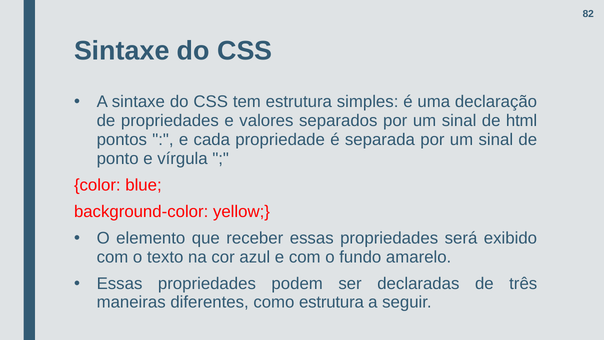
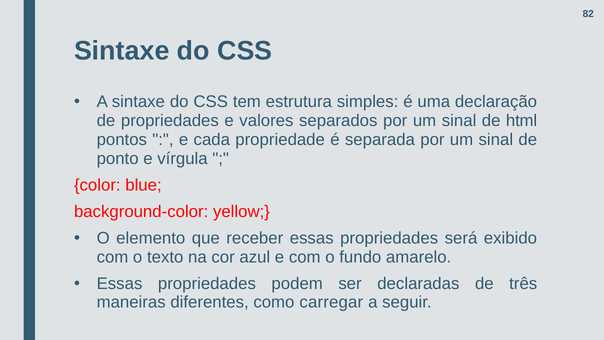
como estrutura: estrutura -> carregar (331, 302)
